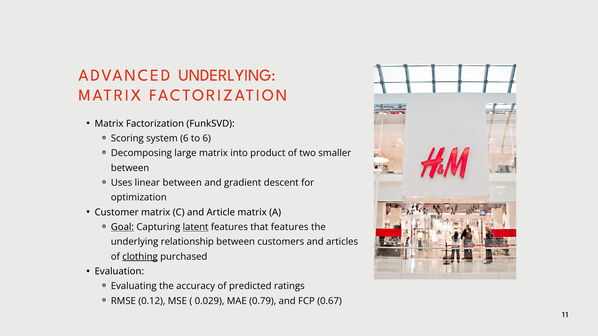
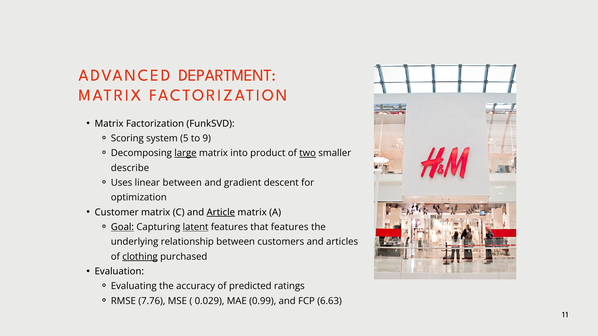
ADVANCED UNDERLYING: UNDERLYING -> DEPARTMENT (227, 75)
system 6: 6 -> 5 (184, 139)
to 6: 6 -> 9 (207, 139)
large underline: none -> present (185, 153)
two underline: none -> present (308, 153)
between: between -> describe (130, 168)
Article underline: none -> present (221, 213)
0.12: 0.12 -> 7.76 (152, 301)
0.79: 0.79 -> 0.99 (263, 301)
0.67: 0.67 -> 6.63 (330, 301)
